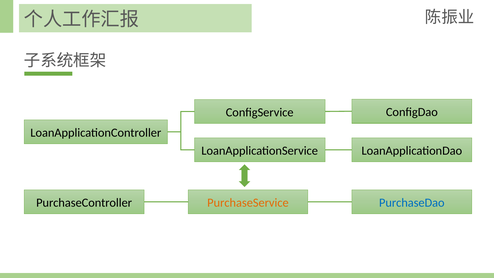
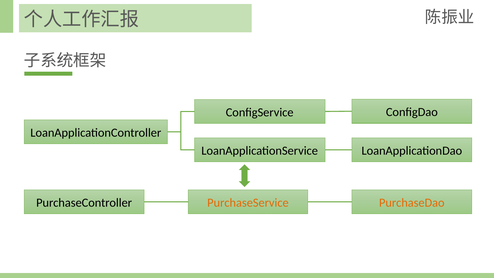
PurchaseDao colour: blue -> orange (412, 203)
